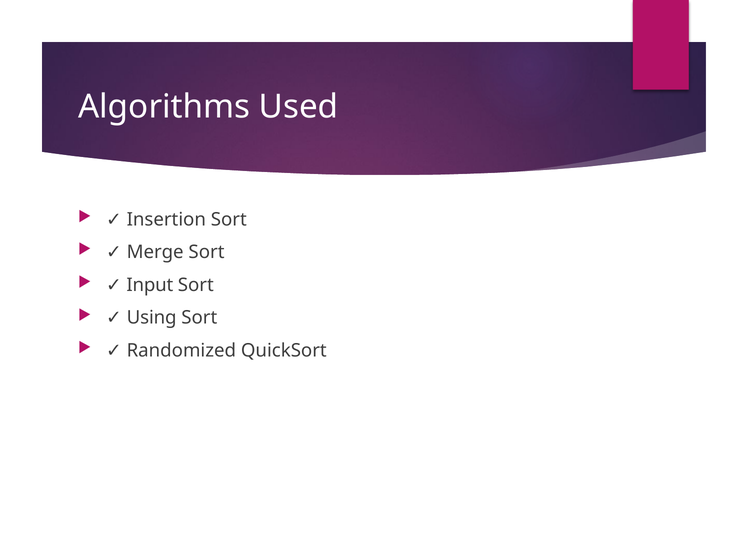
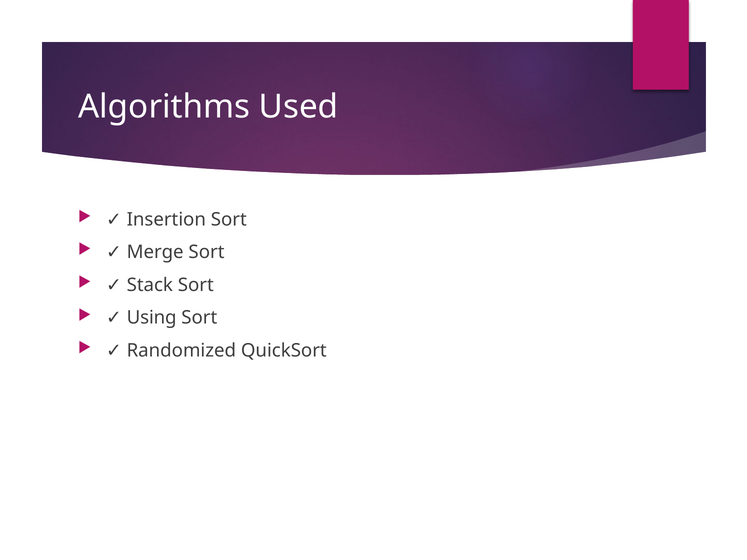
Input: Input -> Stack (150, 285)
